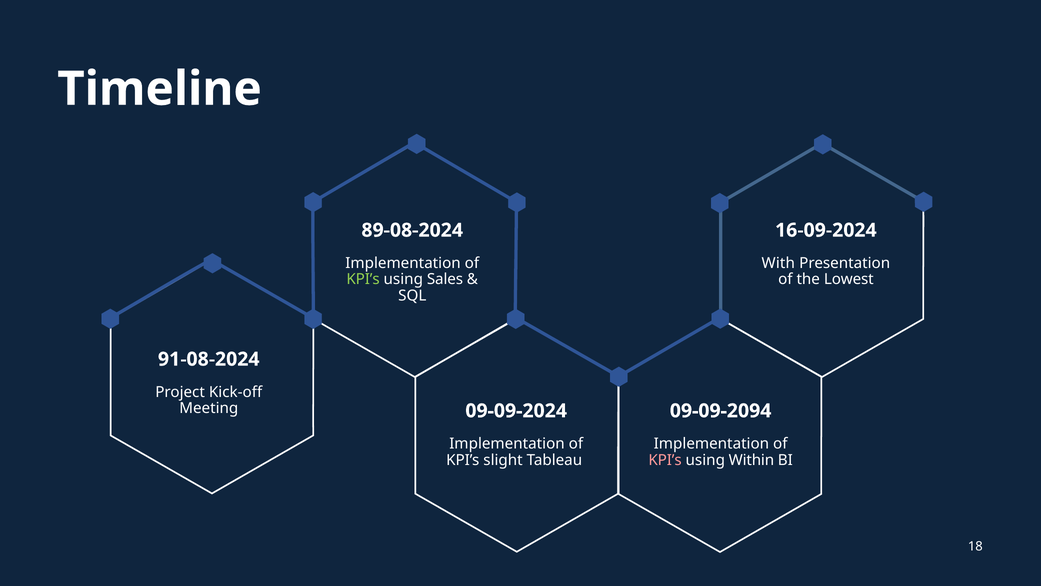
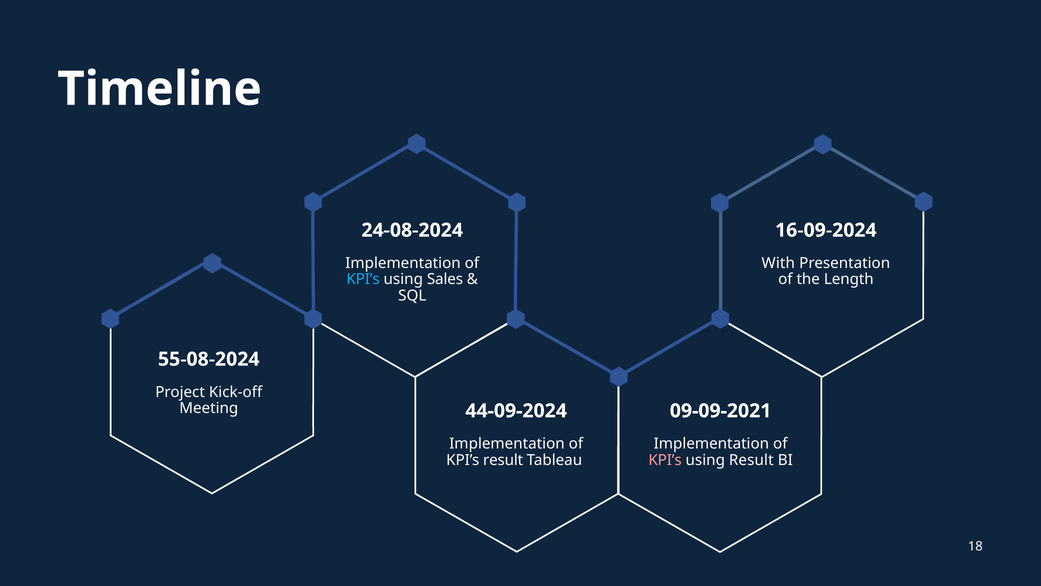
89-08-2024: 89-08-2024 -> 24-08-2024 (412, 230)
KPI’s colour: light green -> light blue (363, 279)
Lowest: Lowest -> Length (849, 279)
91-08-2024: 91-08-2024 -> 55-08-2024 (209, 359)
09-09-2024: 09-09-2024 -> 44-09-2024 (516, 411)
09-09-2094: 09-09-2094 -> 09-09-2021 (721, 411)
KPI’s slight: slight -> result (503, 460)
using Within: Within -> Result (751, 460)
